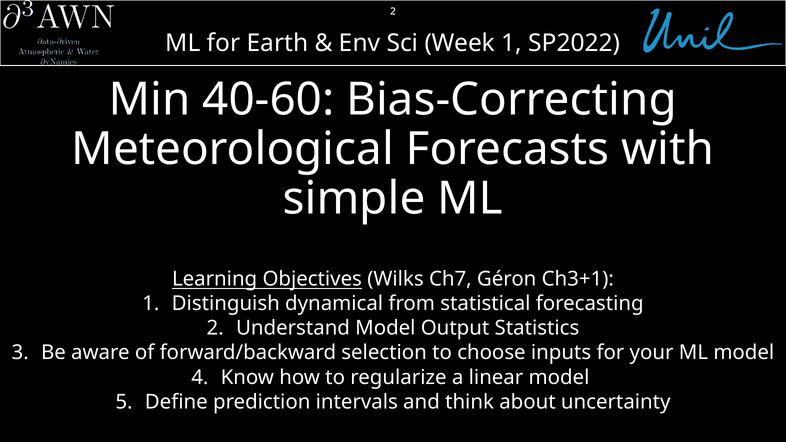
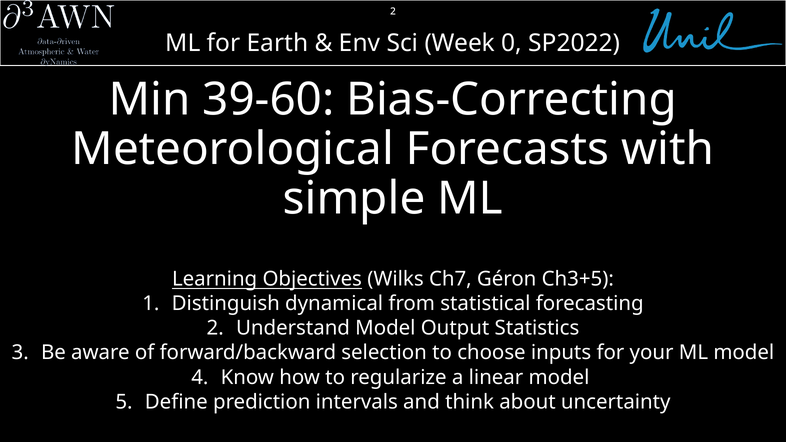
1: 1 -> 0 (512, 43)
40-60: 40-60 -> 39-60 (268, 100)
Ch3+1: Ch3+1 -> Ch3+5 (578, 279)
